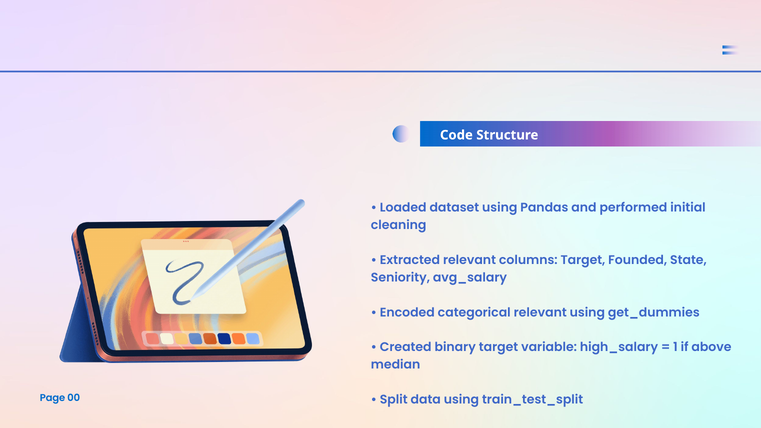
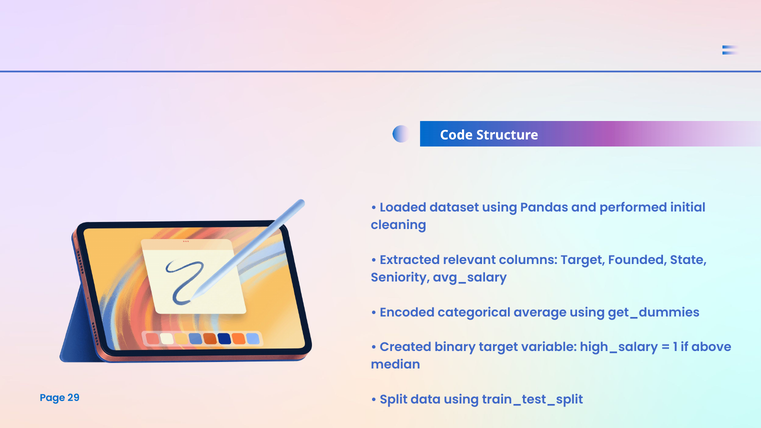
categorical relevant: relevant -> average (540, 312)
00: 00 -> 29 (74, 398)
